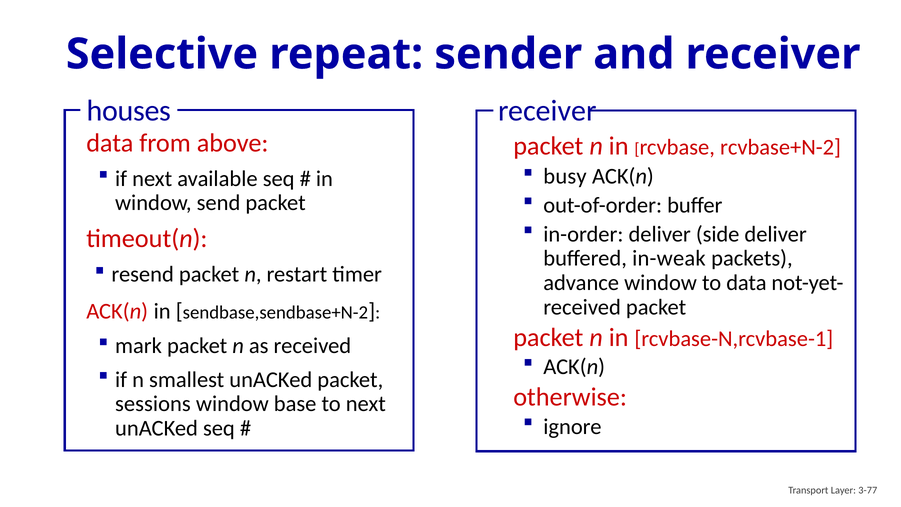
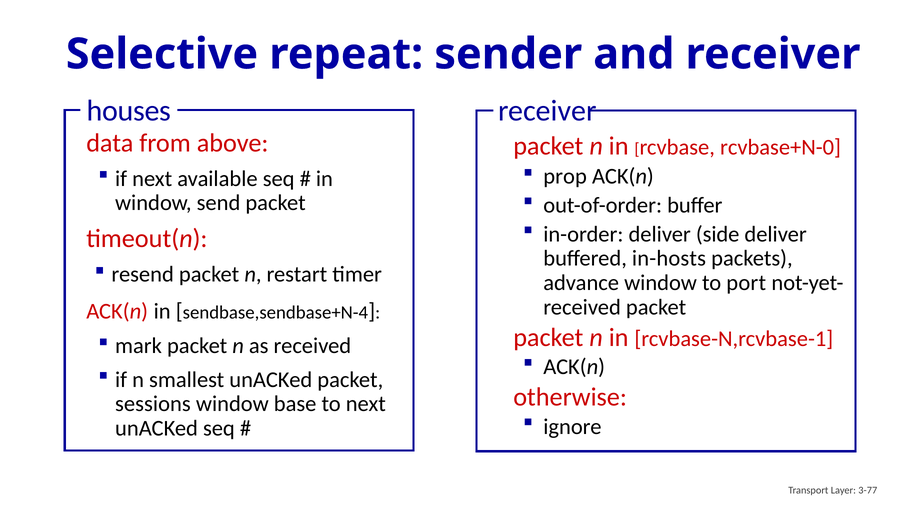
rcvbase+N-2: rcvbase+N-2 -> rcvbase+N-0 (780, 147)
busy: busy -> prop (565, 176)
in-weak: in-weak -> in-hosts (669, 258)
to data: data -> port (746, 283)
sendbase,sendbase+N-2: sendbase,sendbase+N-2 -> sendbase,sendbase+N-4 (275, 313)
